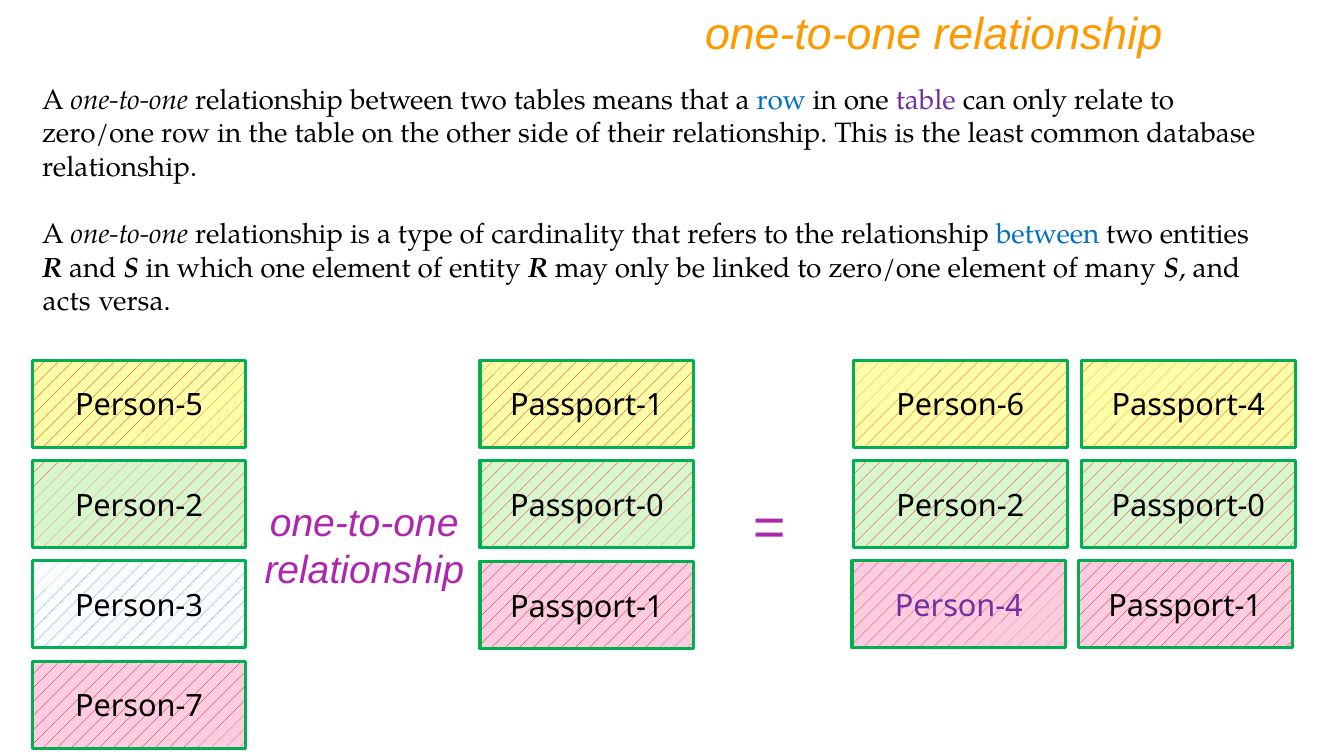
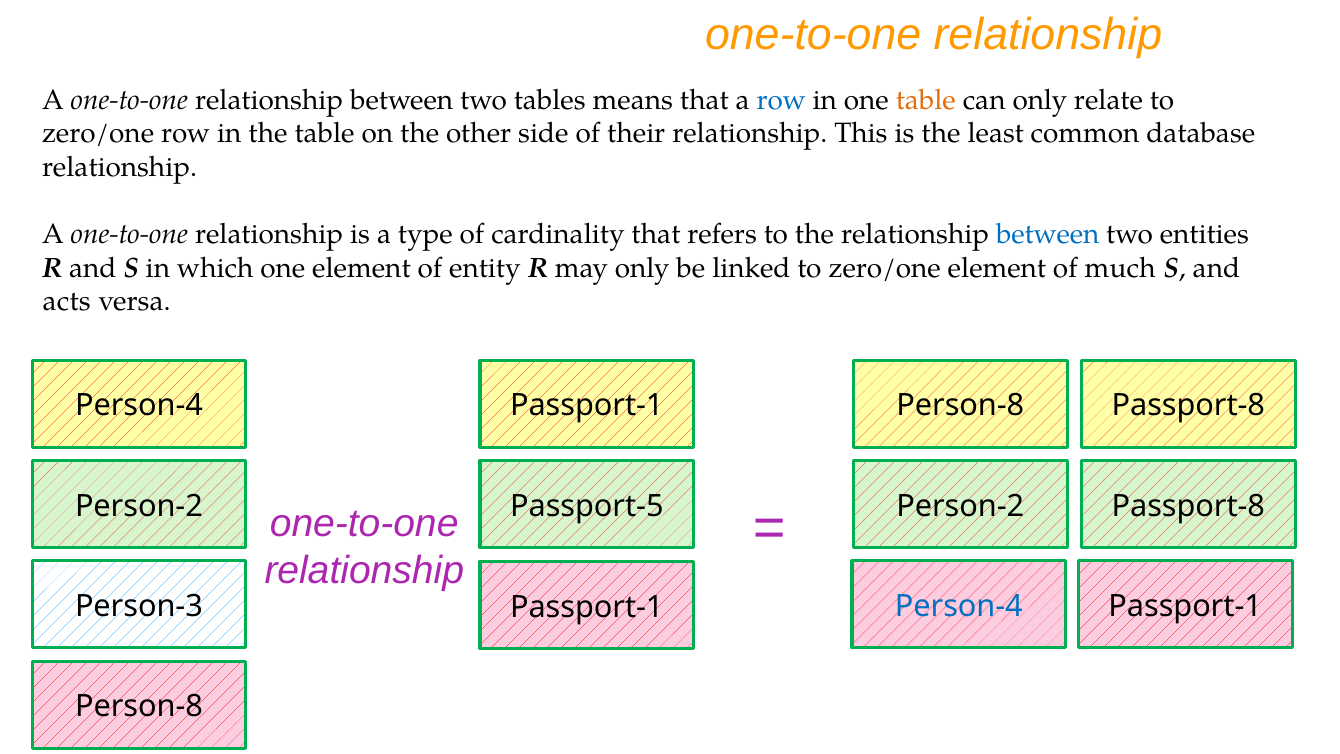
table colour: purple -> orange (926, 100)
many: many -> much (1120, 268)
Person-5: Person-5 -> Person-4 (139, 406)
Person-6: Person-6 -> Person-8 (960, 406)
Passport-4: Passport-4 -> Passport-8 (1188, 406)
Passport-0: Passport-0 -> Passport-5 (587, 506)
Passport-0: Passport-0 -> Passport-8 (1188, 506)
Person-4 colour: purple -> blue (959, 606)
Person-7: Person-7 -> Person-8 (139, 707)
